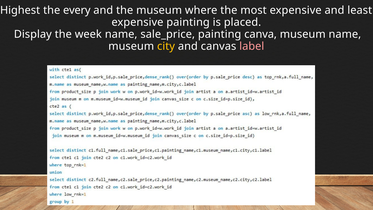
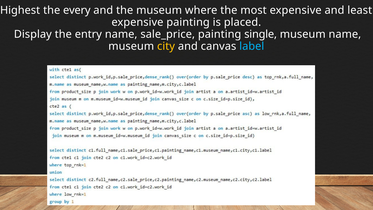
week: week -> entry (88, 34)
canva: canva -> single (261, 34)
label colour: pink -> light blue (252, 46)
